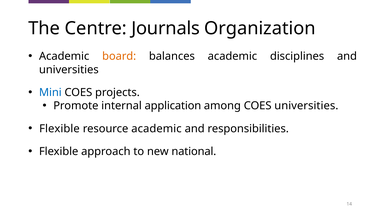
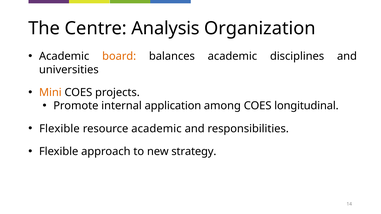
Journals: Journals -> Analysis (166, 29)
Mini colour: blue -> orange (50, 93)
COES universities: universities -> longitudinal (306, 106)
national: national -> strategy (194, 152)
